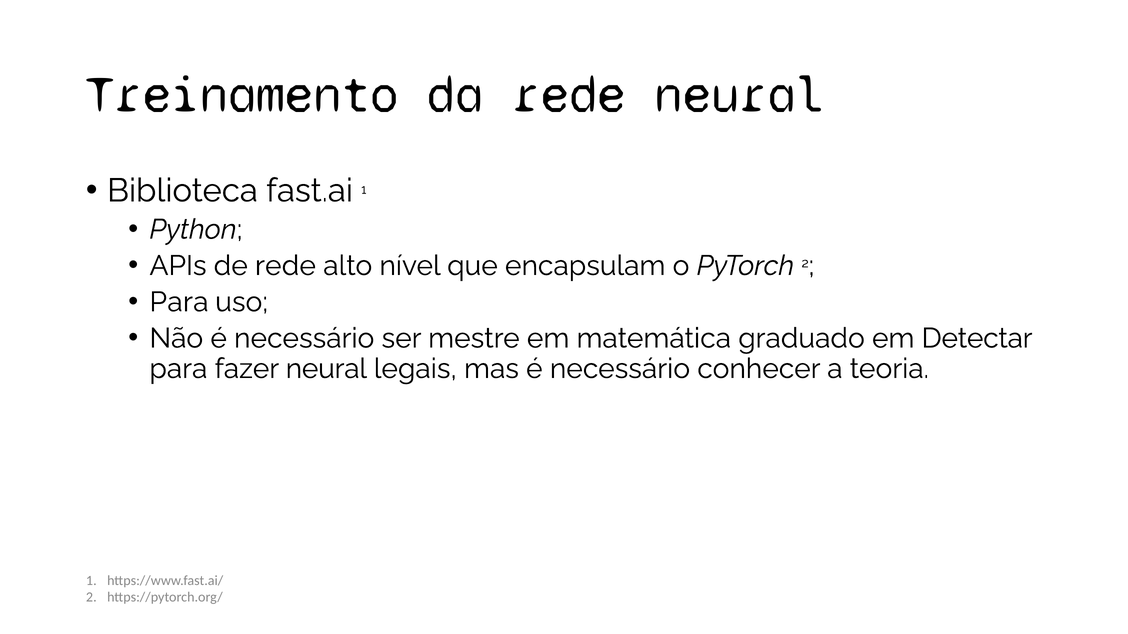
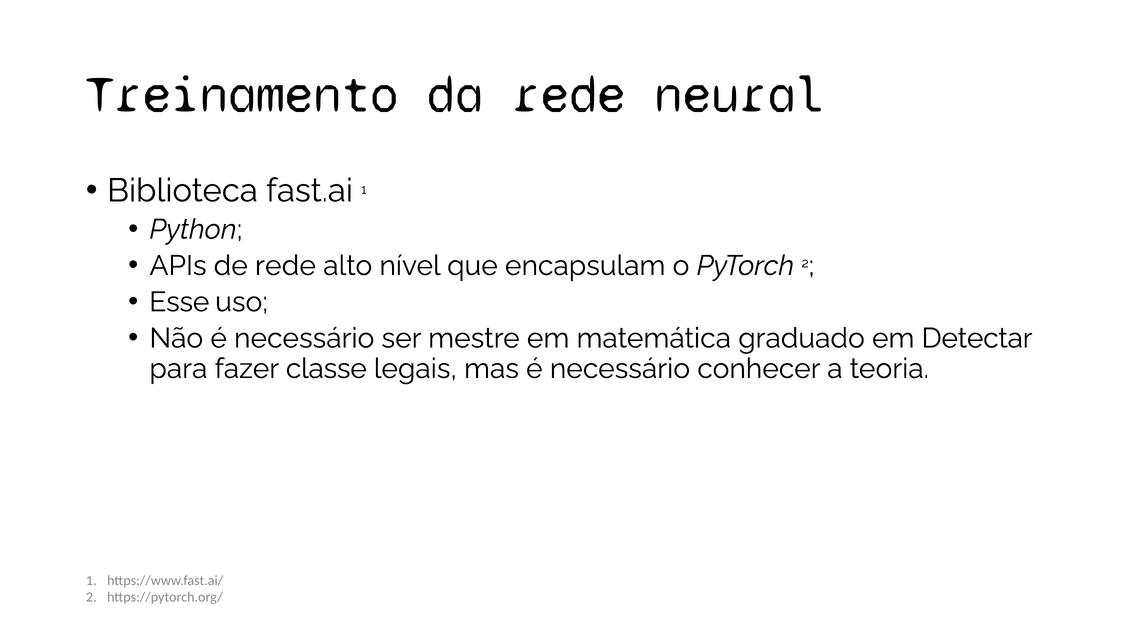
Para: Para -> Esse (179, 302)
fazer neural: neural -> classe (326, 369)
